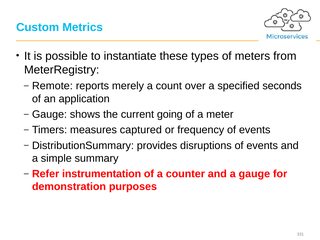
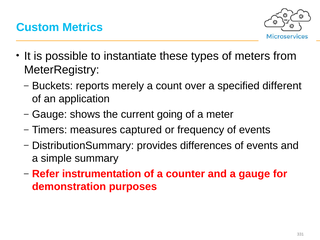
Remote: Remote -> Buckets (52, 86)
seconds: seconds -> different (282, 86)
disruptions: disruptions -> differences (206, 145)
